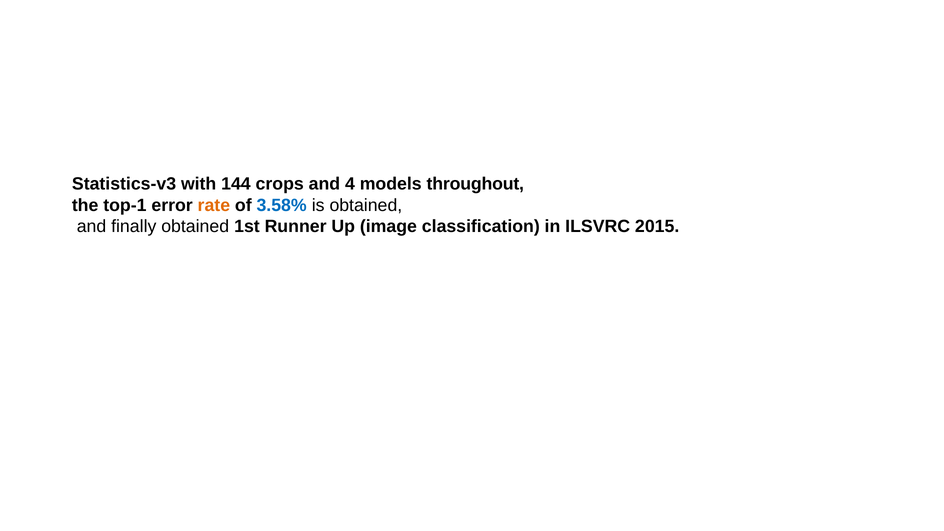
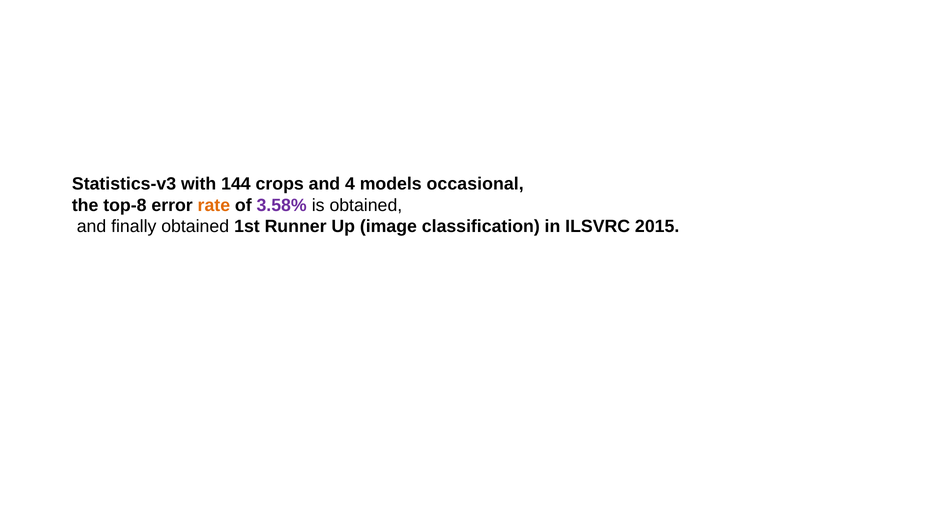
throughout: throughout -> occasional (475, 184)
top-1: top-1 -> top-8 (125, 205)
3.58% colour: blue -> purple (282, 205)
